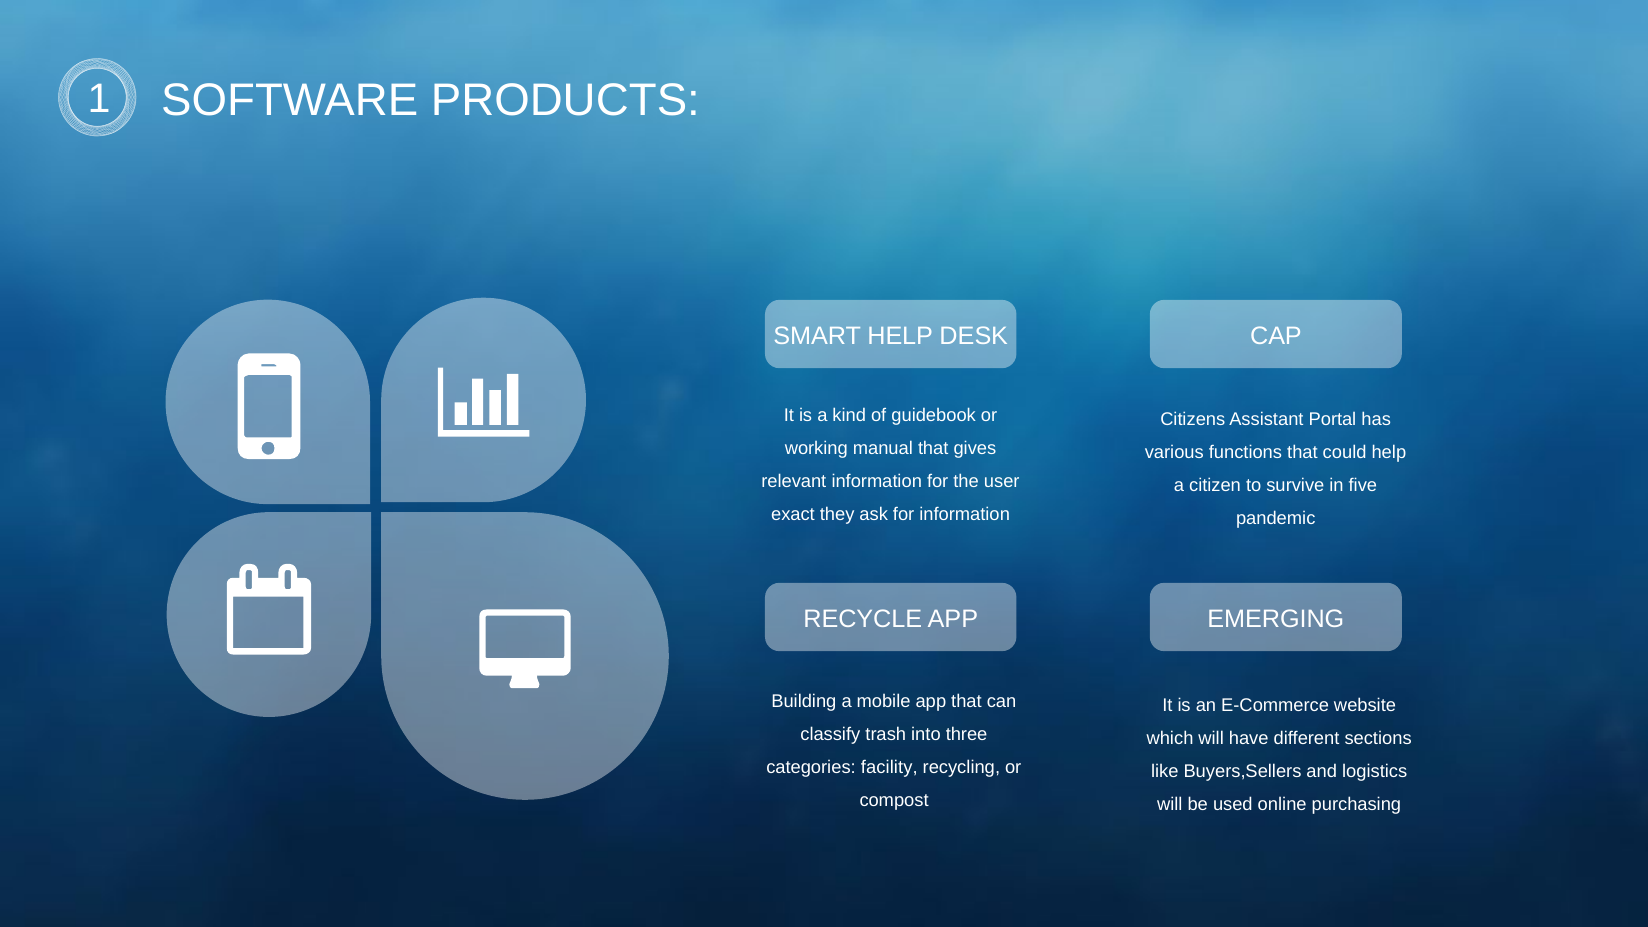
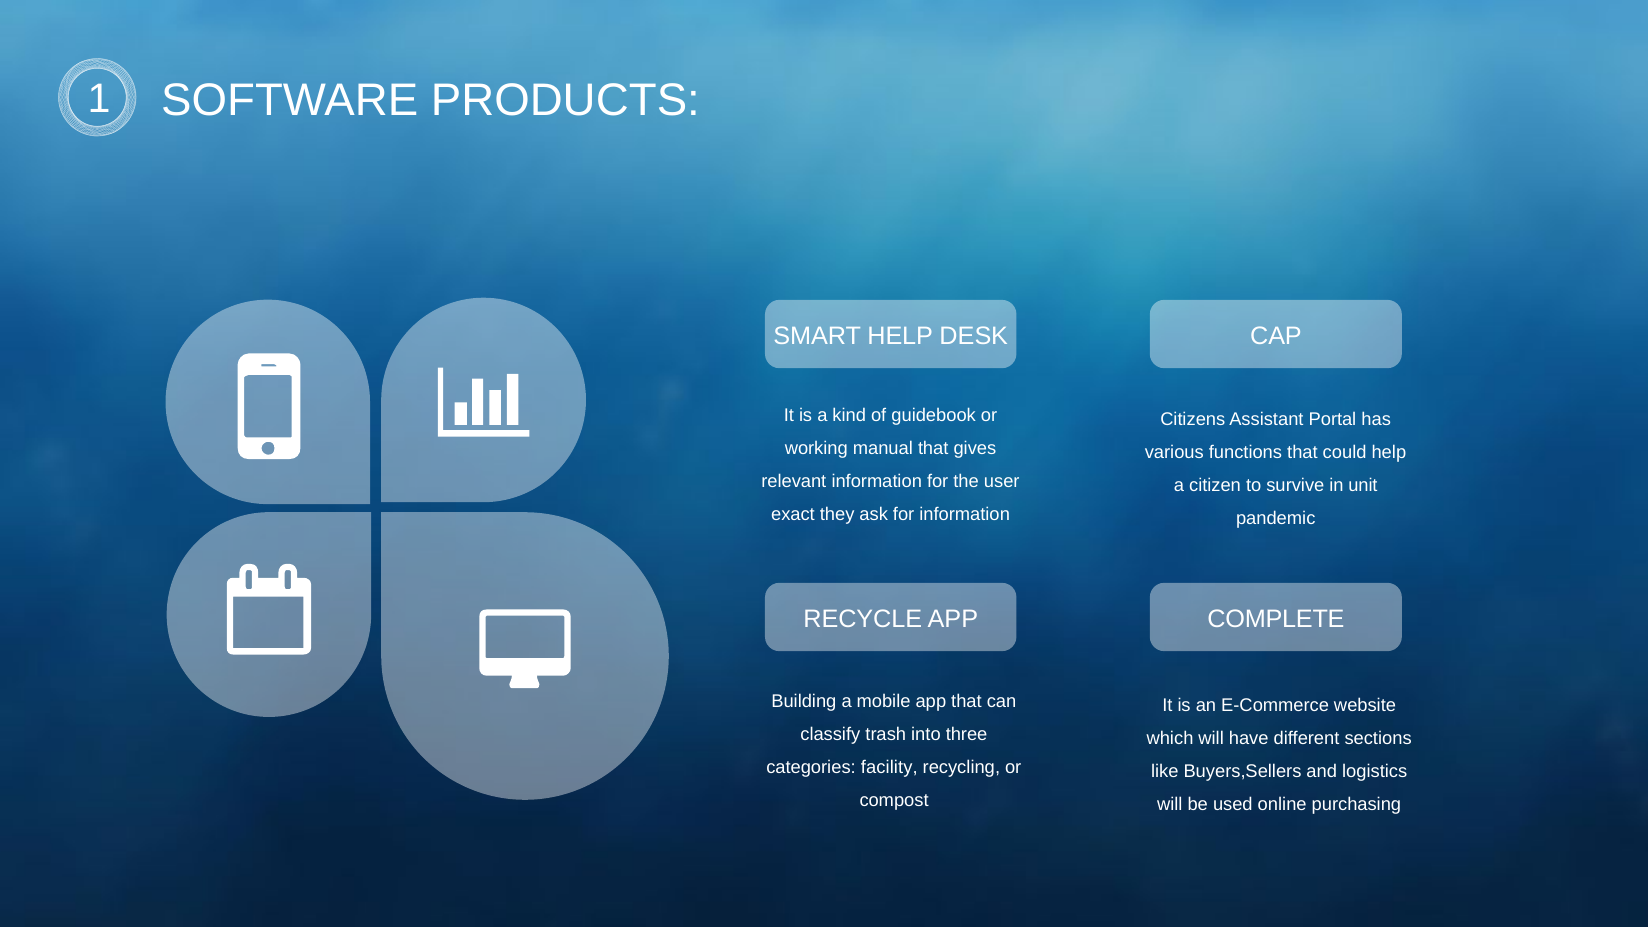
five: five -> unit (1363, 485)
EMERGING: EMERGING -> COMPLETE (1276, 619)
